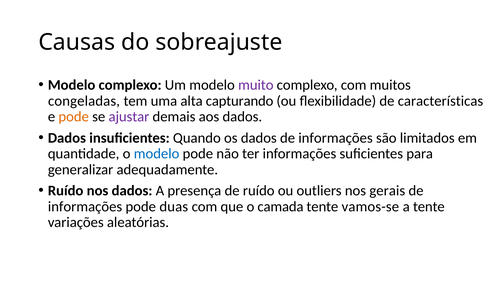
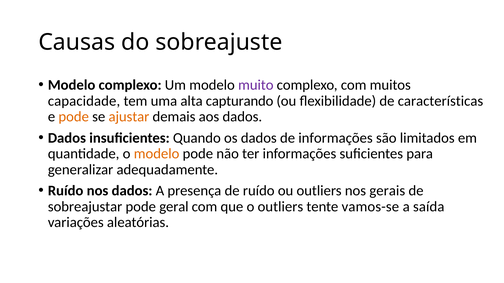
congeladas: congeladas -> capacidade (84, 101)
ajustar colour: purple -> orange (129, 117)
modelo colour: blue -> orange (157, 154)
informações: informações -> sobreajustar (85, 207)
duas: duas -> geral (174, 207)
o camada: camada -> outliers (280, 207)
a tente: tente -> saída (429, 207)
